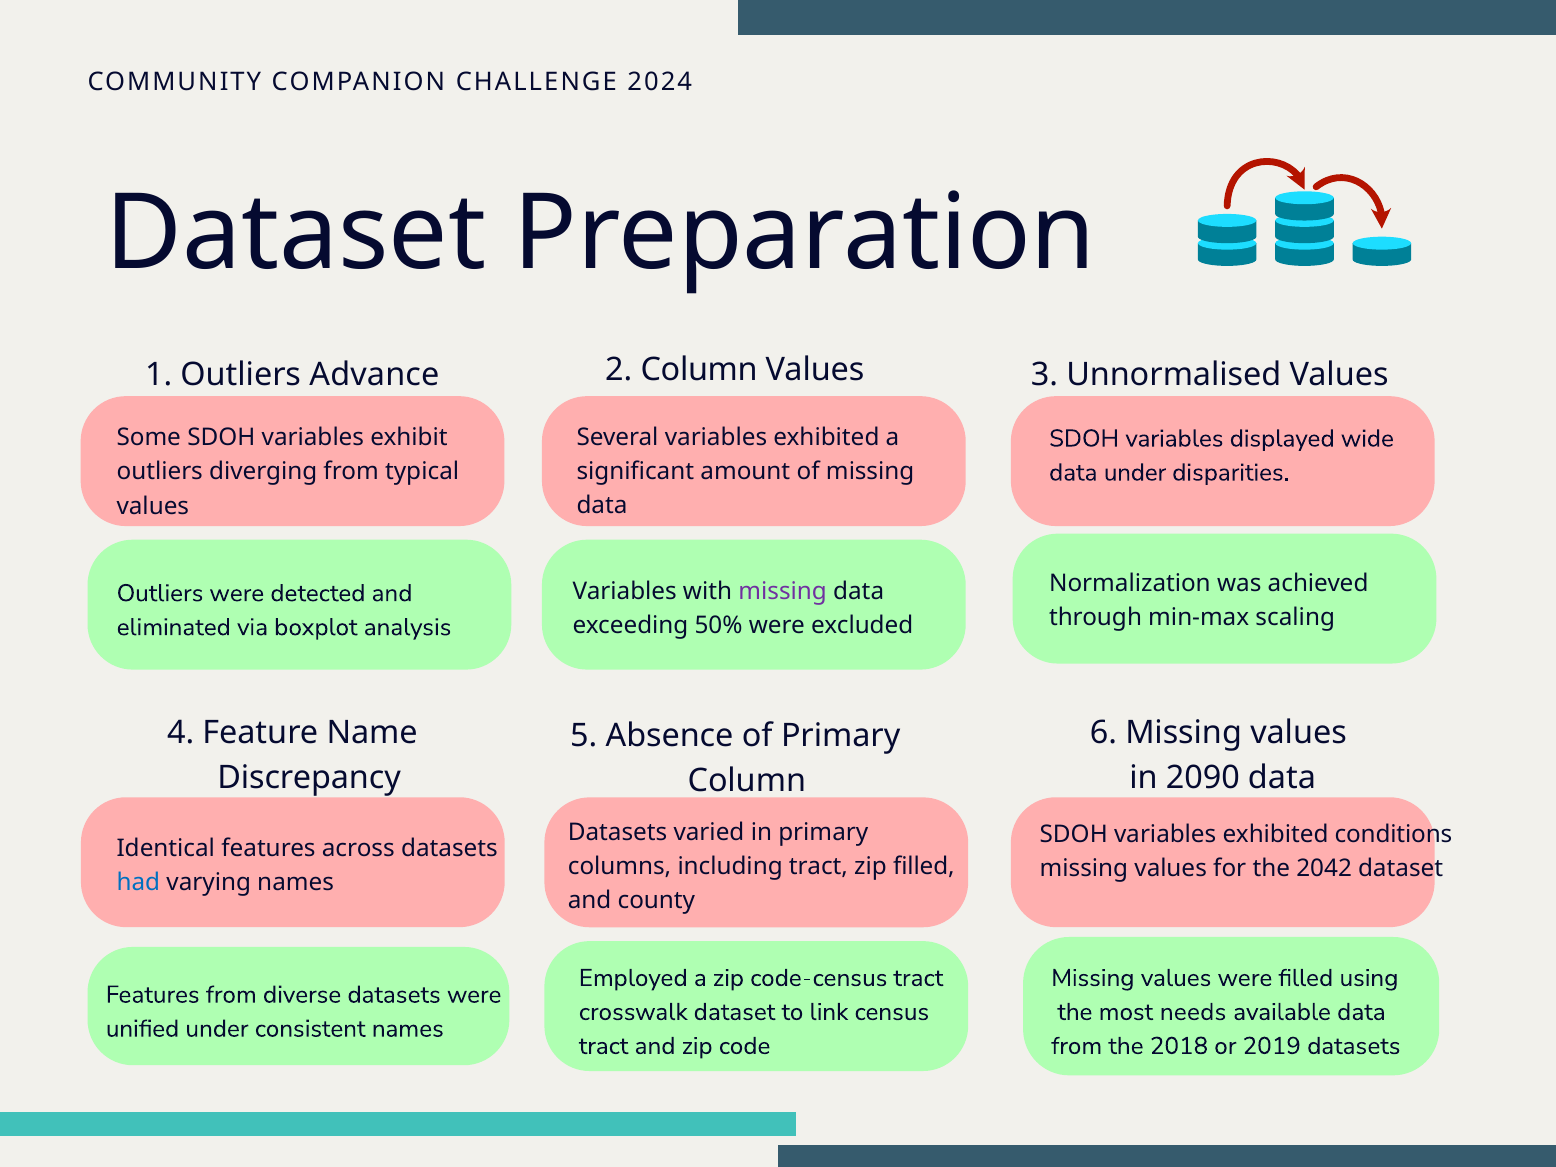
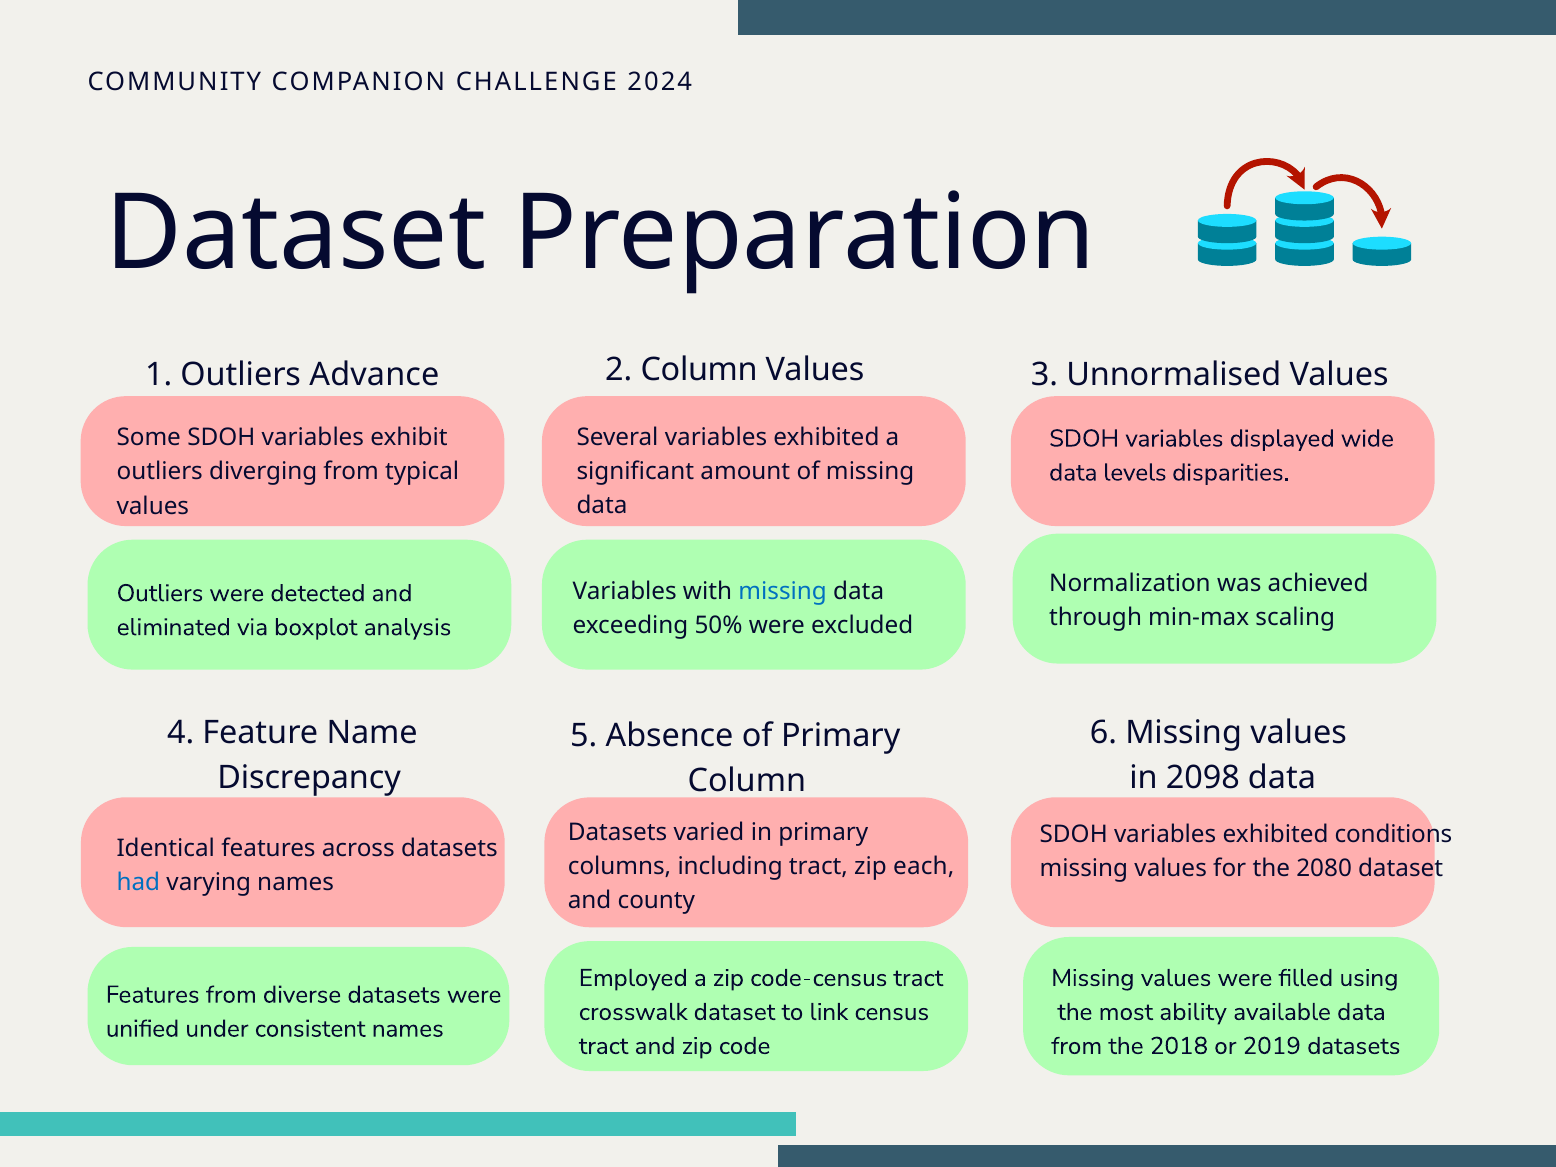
data under: under -> levels (1135, 473)
missing colour: purple -> blue (783, 592)
2090: 2090 -> 2098 (1203, 778)
zip filled: filled -> each (924, 867)
2042: 2042 -> 2080 (1324, 869)
needs: needs -> ability (1193, 1012)
